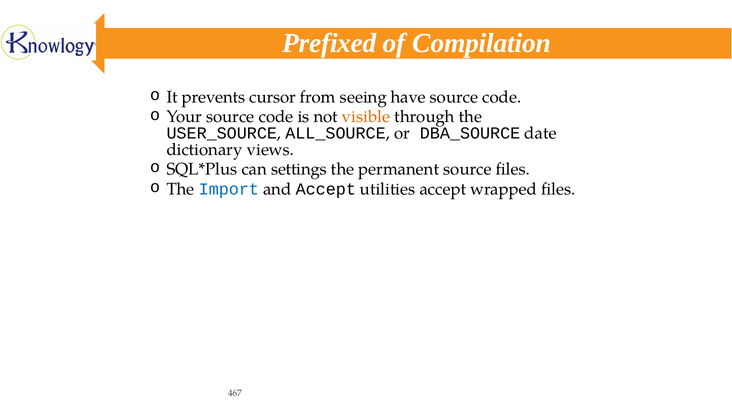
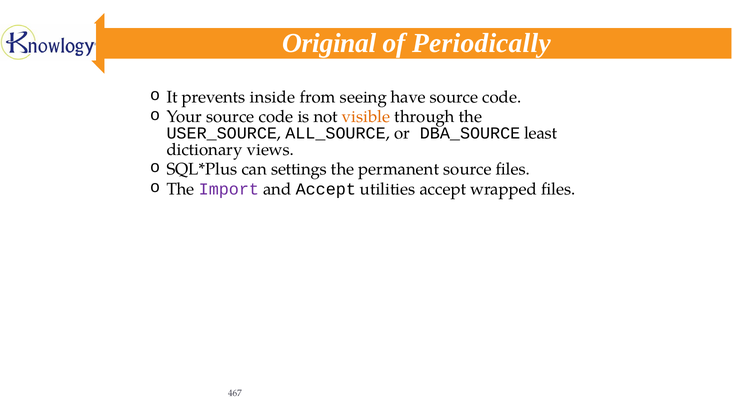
Prefixed: Prefixed -> Original (329, 43)
Compilation: Compilation -> Periodically (482, 43)
cursor: cursor -> inside (272, 97)
date: date -> least (541, 133)
Import colour: blue -> purple (229, 189)
